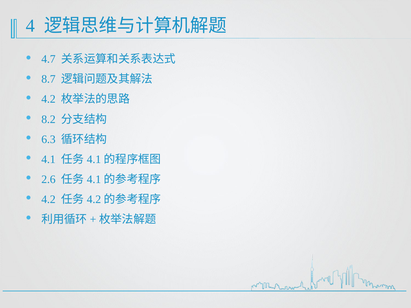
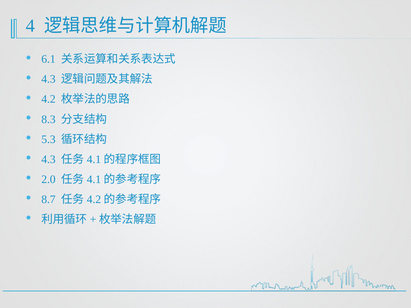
4.7: 4.7 -> 6.1 (48, 59)
8.7: 8.7 -> 4.3 (48, 79)
8.2: 8.2 -> 8.3 (48, 119)
6.3: 6.3 -> 5.3 (48, 139)
4.1: 4.1 -> 4.3 (48, 159)
2.6: 2.6 -> 2.0 (48, 179)
4.2: 4.2 -> 8.7 (48, 199)
